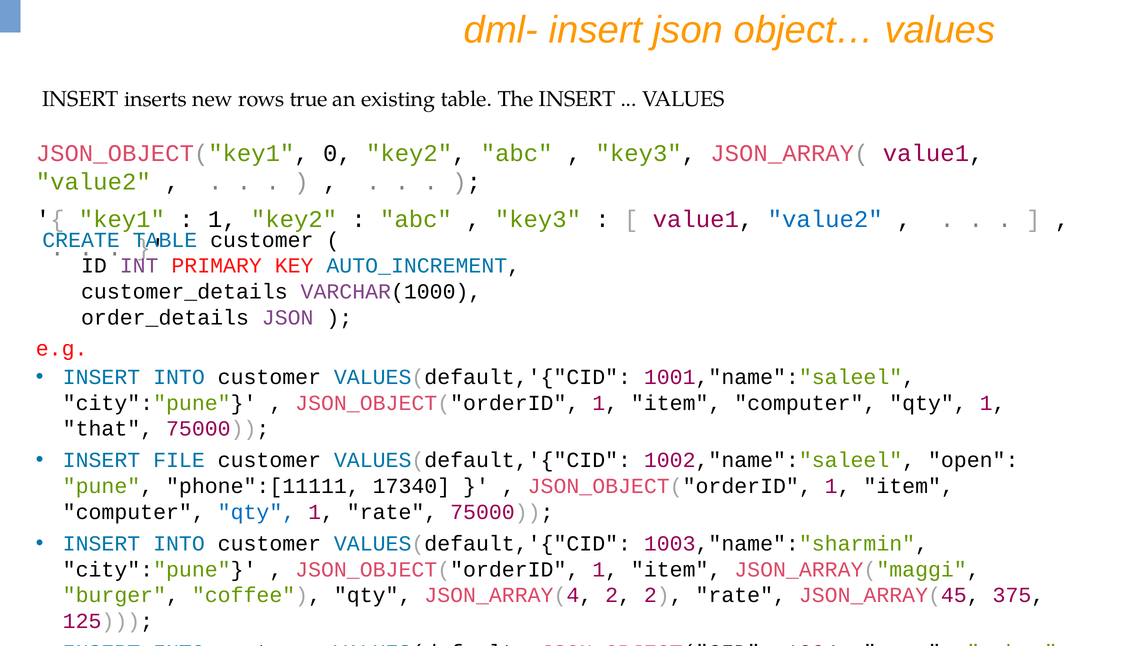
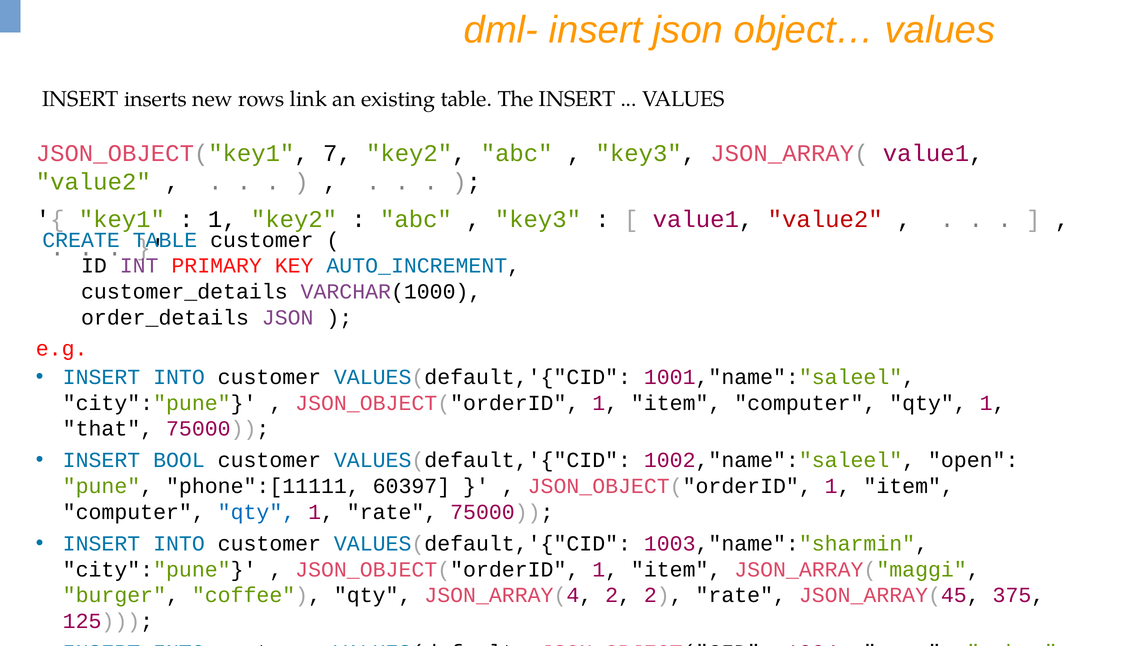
true: true -> link (308, 99)
0: 0 -> 7 (337, 153)
value2 colour: blue -> red (825, 219)
FILE: FILE -> BOOL (179, 460)
17340: 17340 -> 60397 (411, 486)
